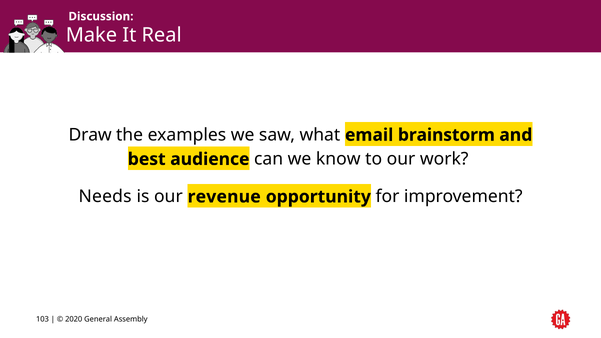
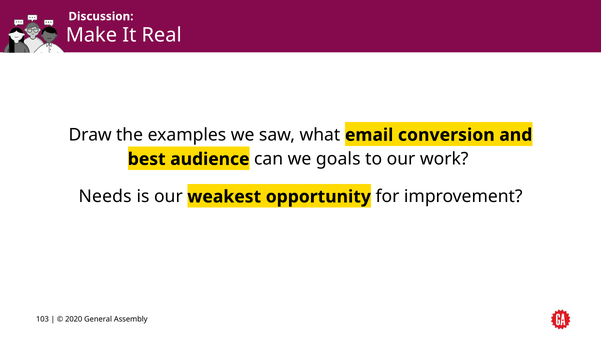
brainstorm: brainstorm -> conversion (446, 135)
know: know -> goals (338, 159)
revenue: revenue -> weakest (224, 197)
